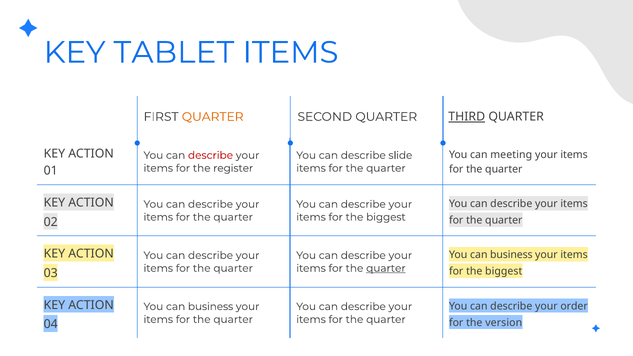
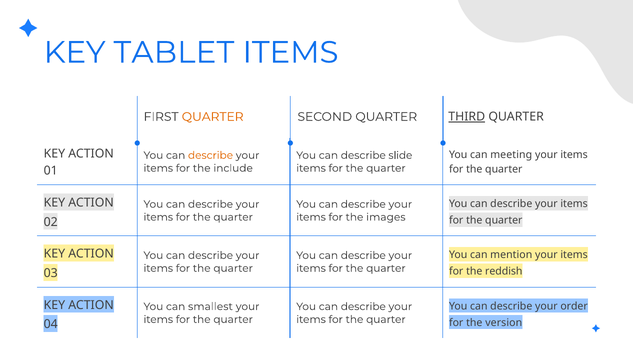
describe colour: red -> orange (211, 155)
register: register -> include (233, 168)
biggest: biggest -> images (386, 217)
business: business -> mention (511, 255)
quarter underline: present -> none (386, 268)
biggest: biggest -> reddish (504, 272)
business: business -> smallest (210, 307)
